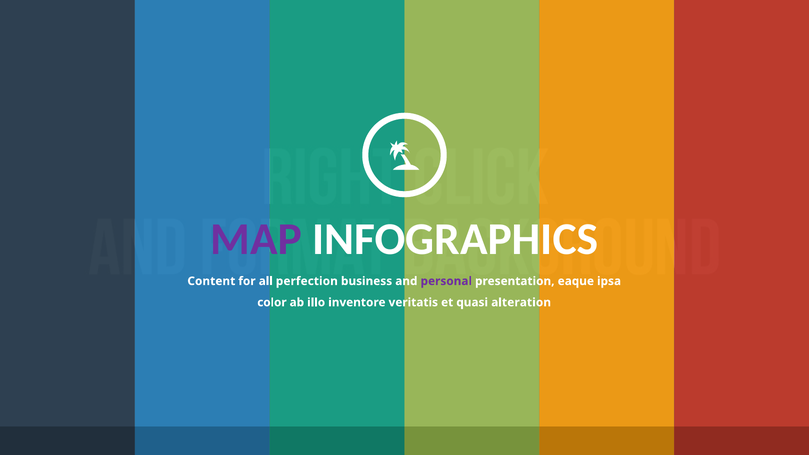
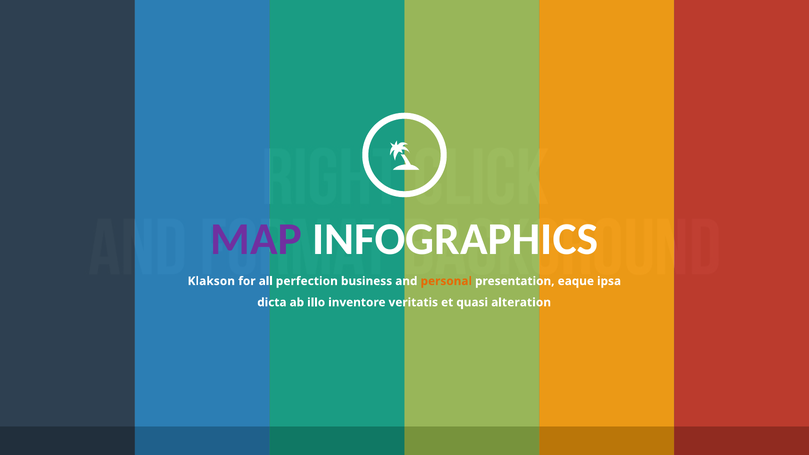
Content: Content -> Klakson (211, 281)
personal colour: purple -> orange (446, 281)
color: color -> dicta (272, 302)
